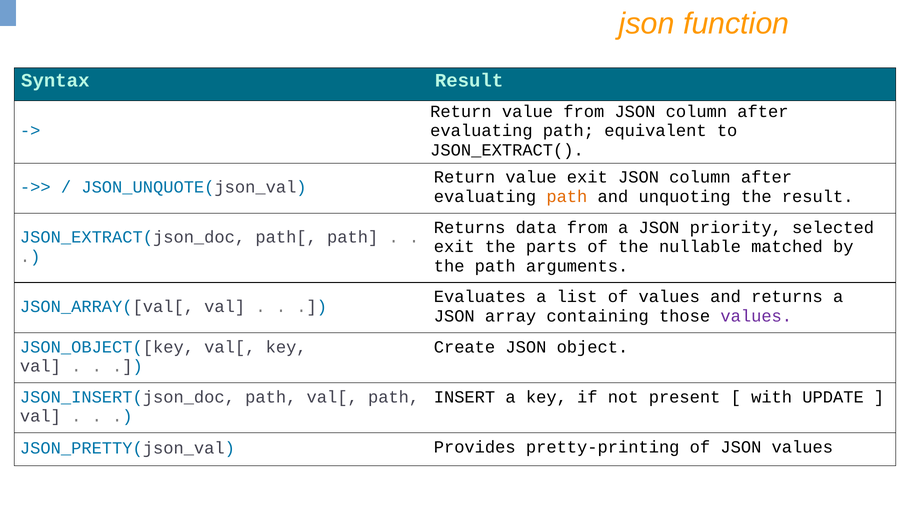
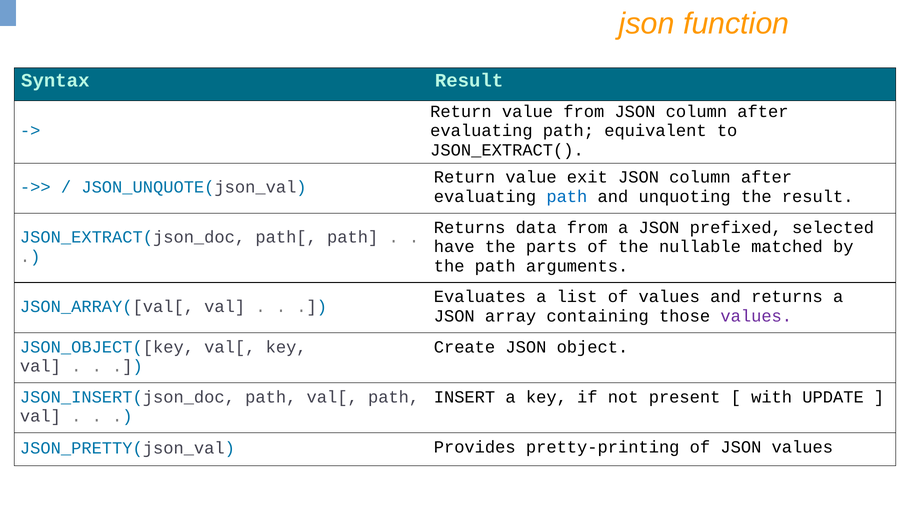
path colour: orange -> blue (567, 197)
priority: priority -> prefixed (736, 227)
exit: exit -> have (454, 247)
